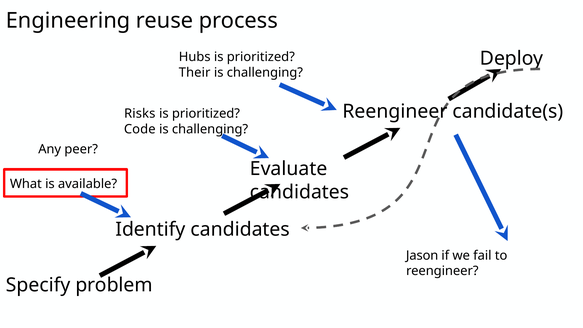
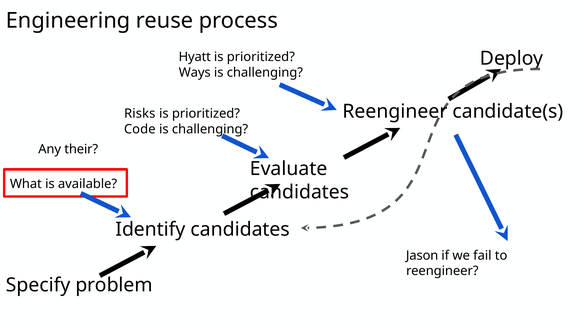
Hubs: Hubs -> Hyatt (195, 57)
Their: Their -> Ways (195, 72)
peer: peer -> their (81, 149)
